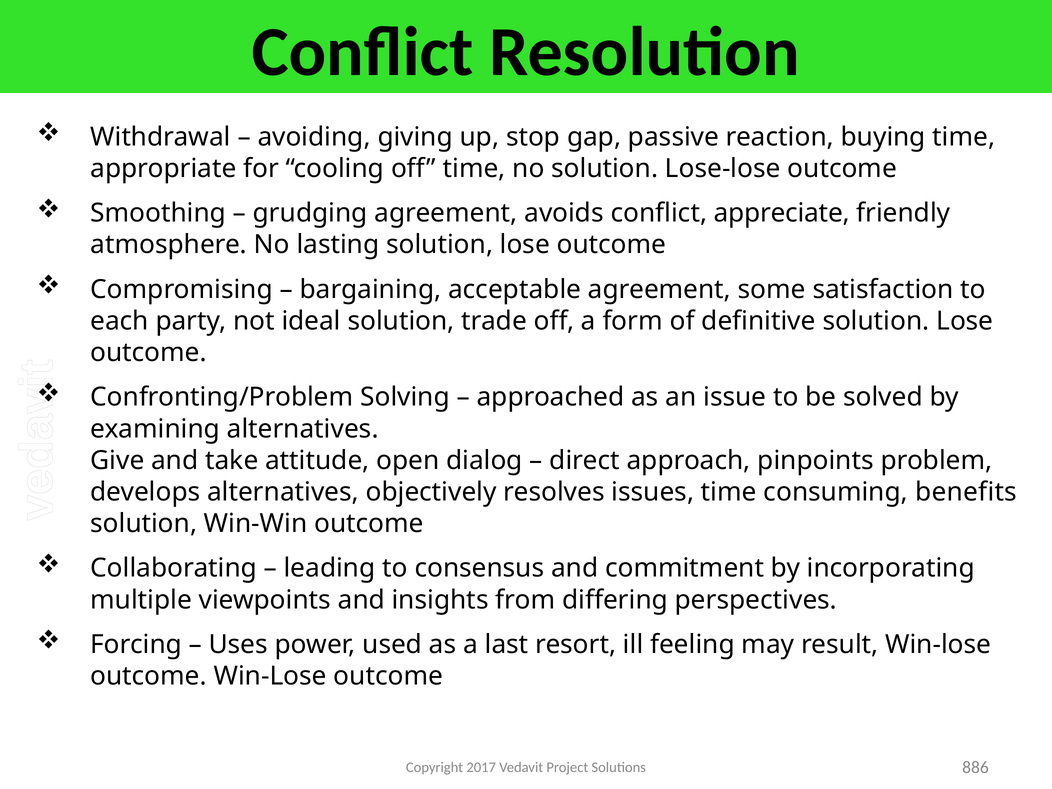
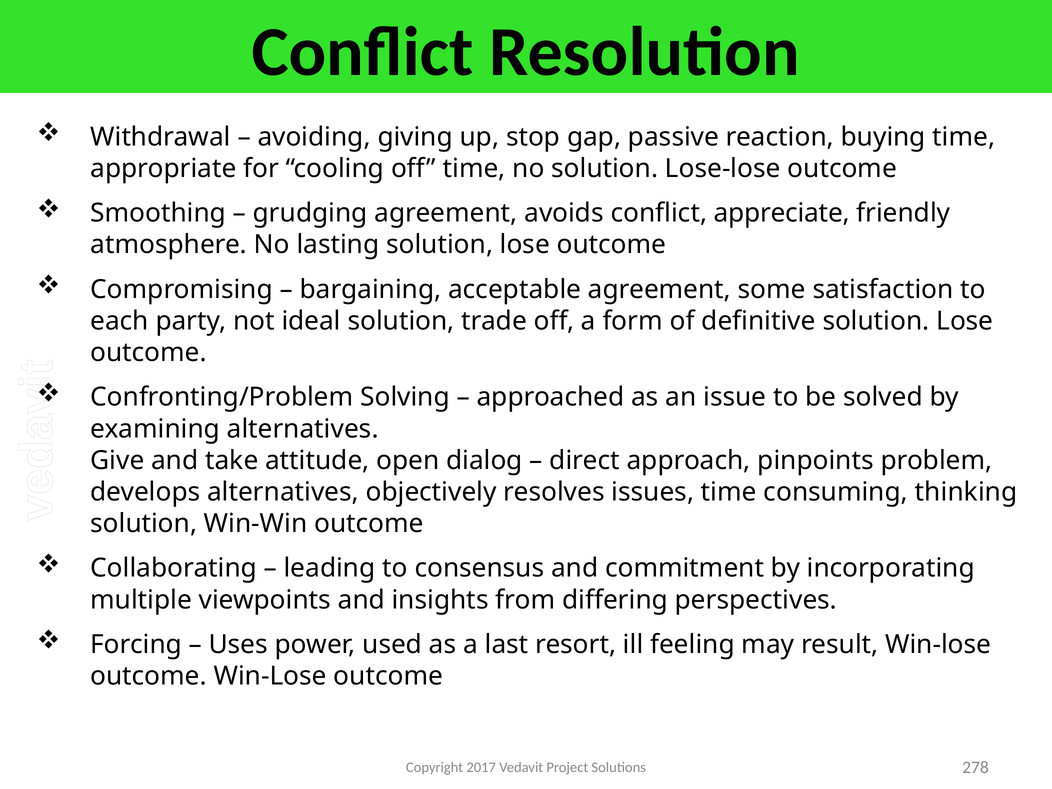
benefits: benefits -> thinking (966, 492)
886: 886 -> 278 (976, 768)
